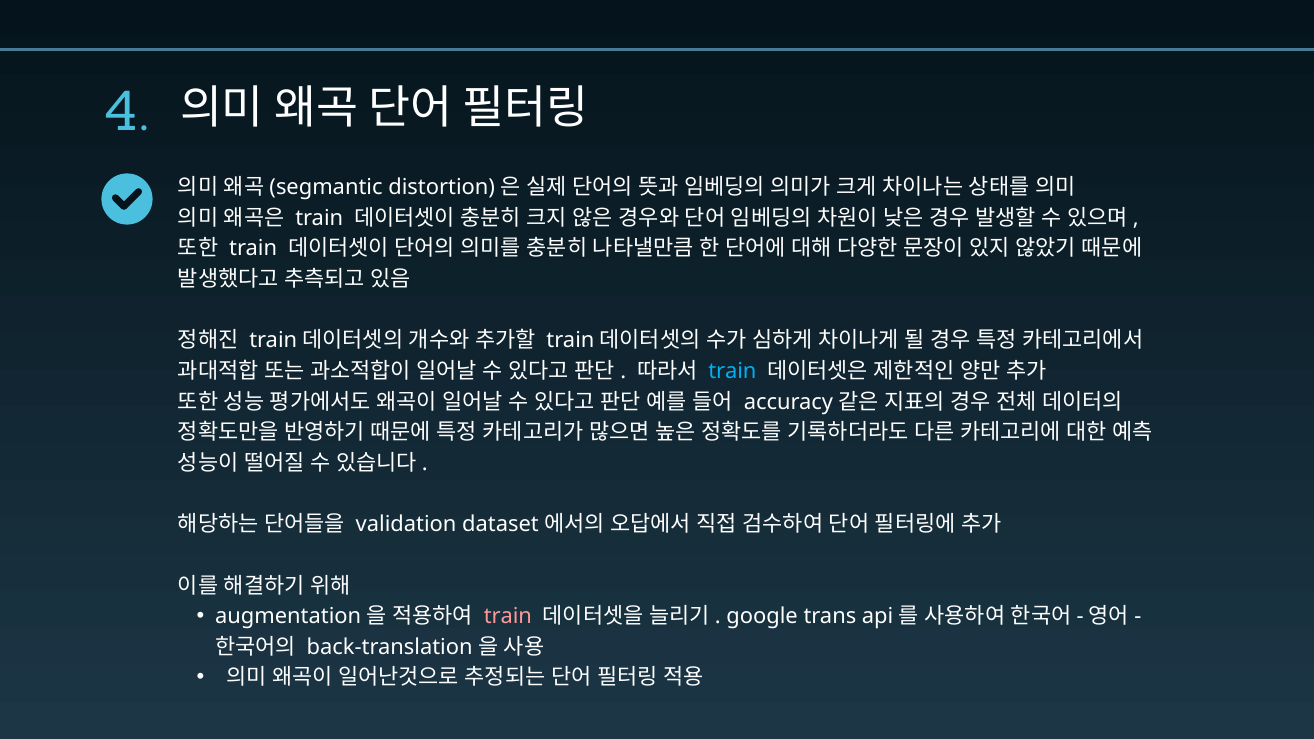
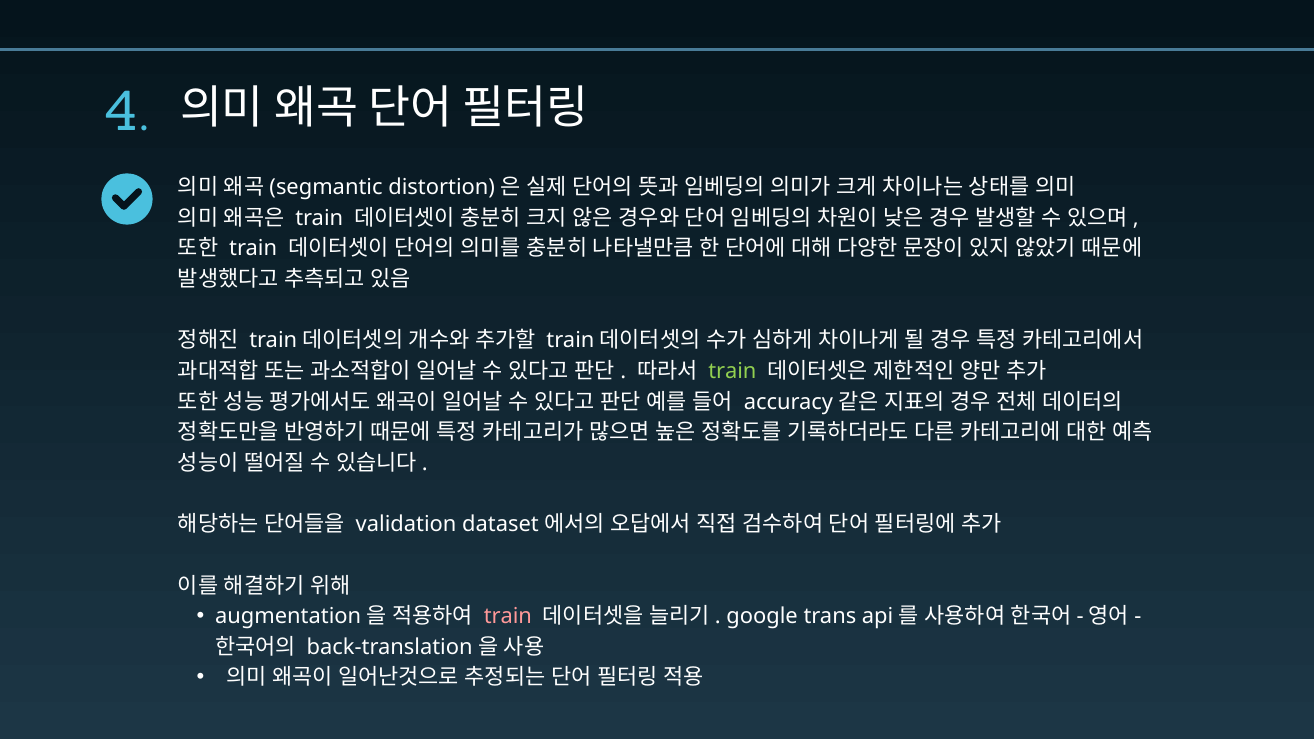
train colour: light blue -> light green (732, 371)
